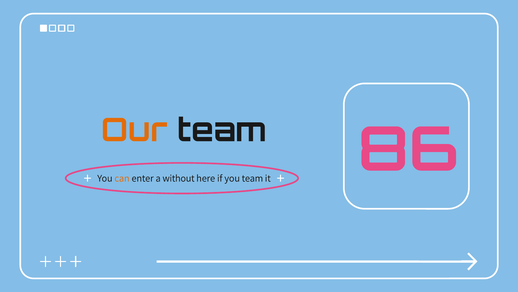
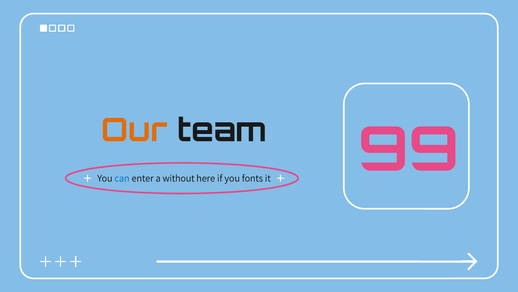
86: 86 -> 99 (409, 150)
can colour: orange -> blue (122, 178)
you team: team -> fonts (252, 178)
